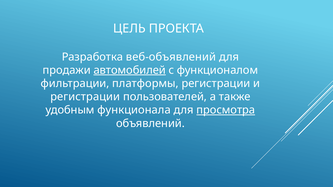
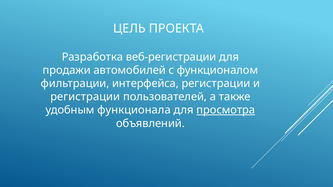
веб-объявлений: веб-объявлений -> веб-регистрации (171, 57)
автомобилей underline: present -> none (130, 70)
платформы: платформы -> интерфейса (145, 84)
